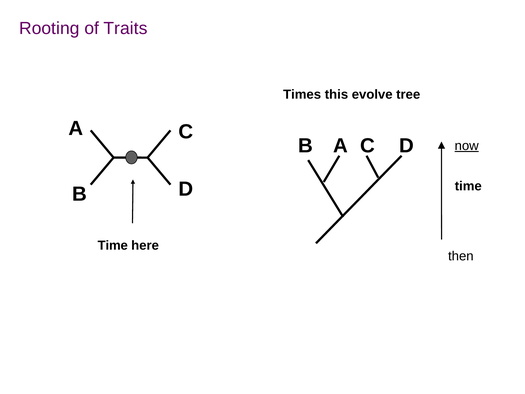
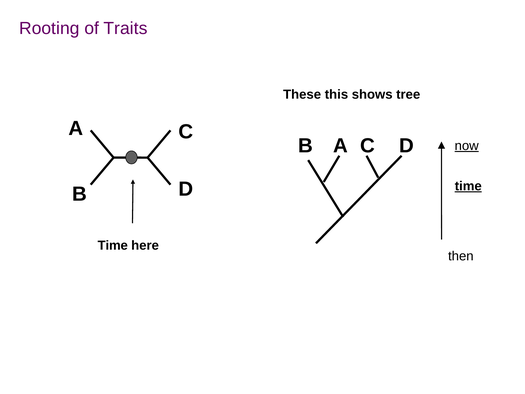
Times: Times -> These (302, 95)
evolve: evolve -> shows (372, 95)
time underline: none -> present (468, 186)
